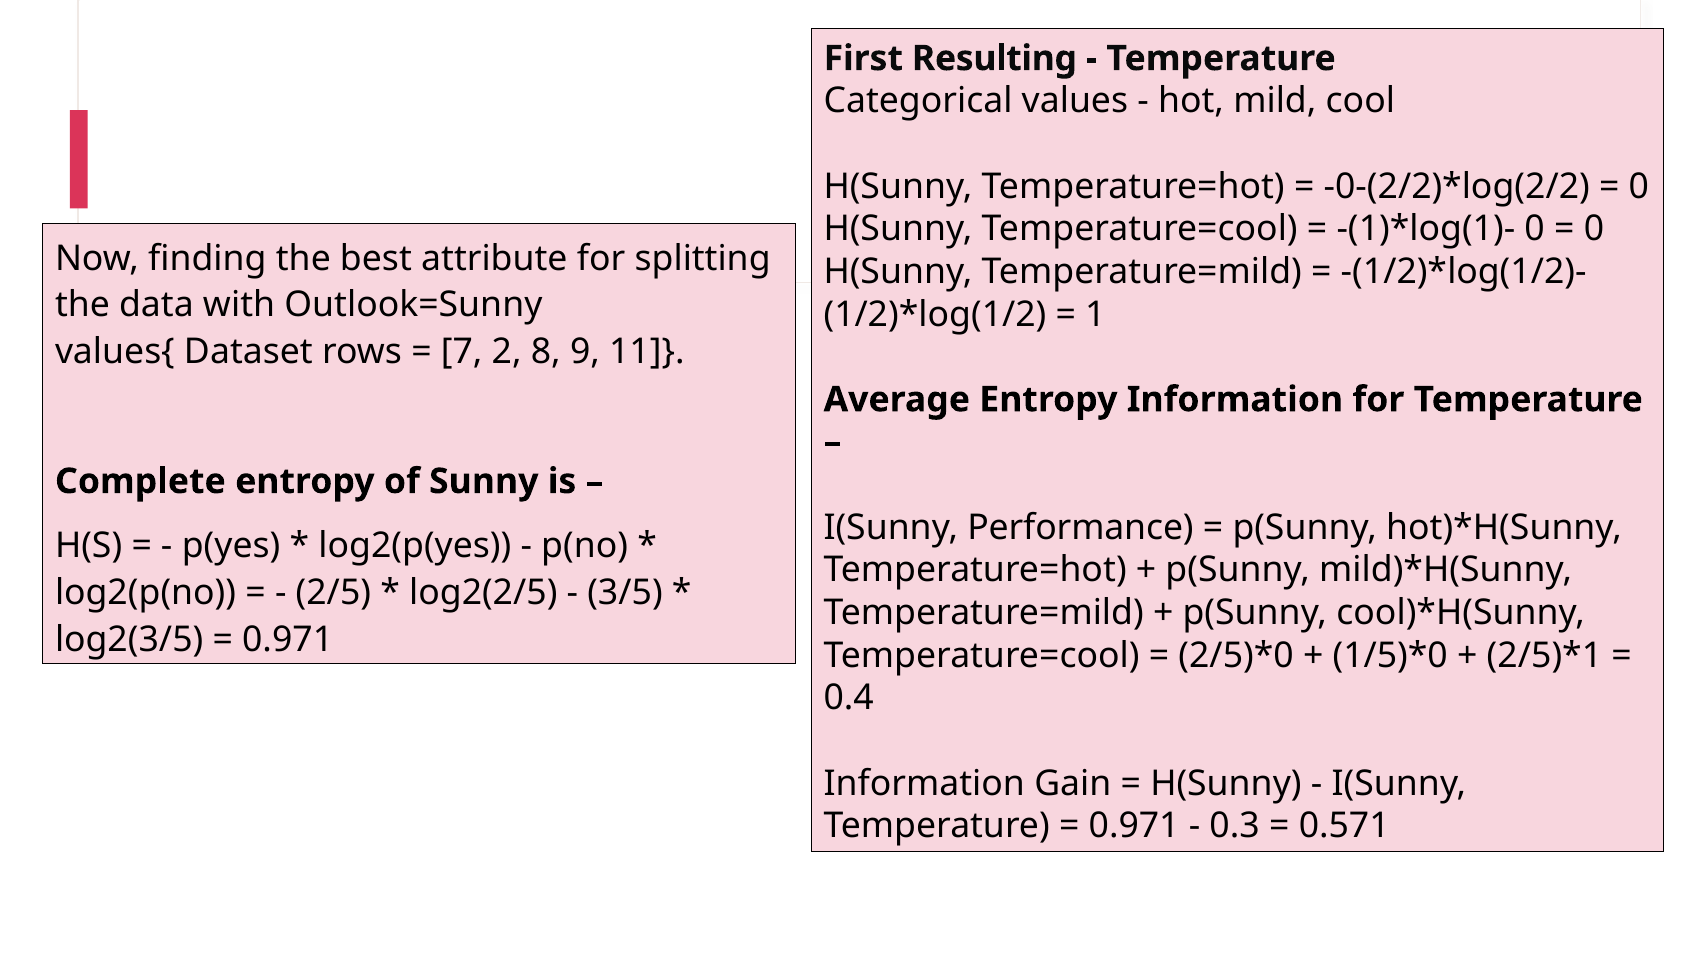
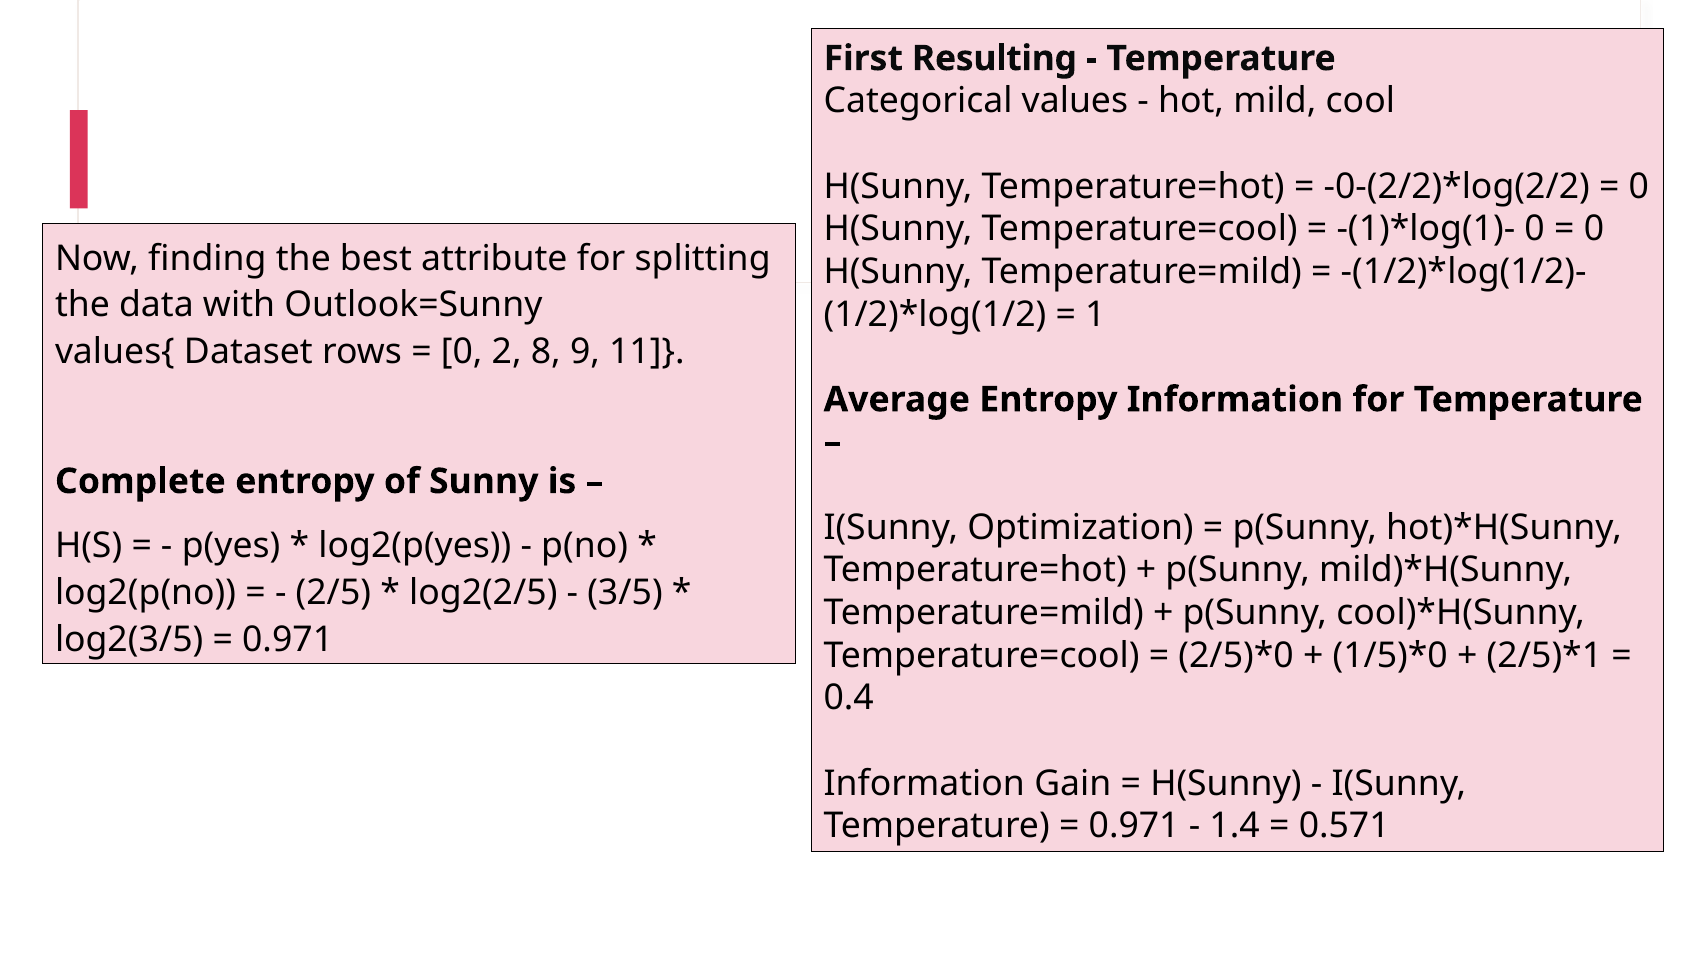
7: 7 -> 0 (462, 352)
Performance: Performance -> Optimization (1080, 528)
0.3: 0.3 -> 1.4 (1235, 826)
